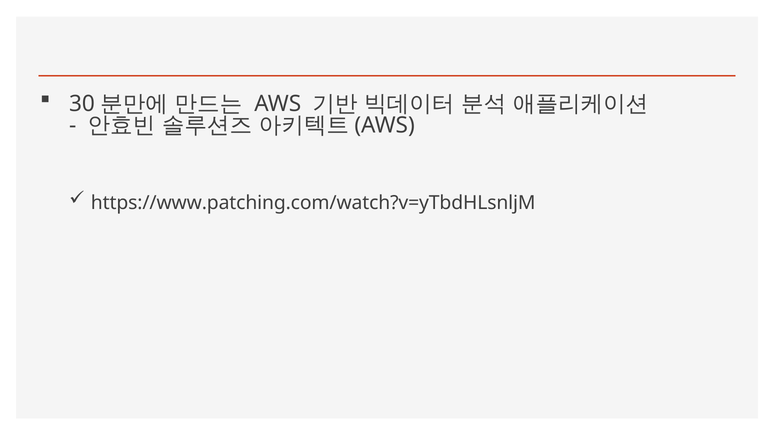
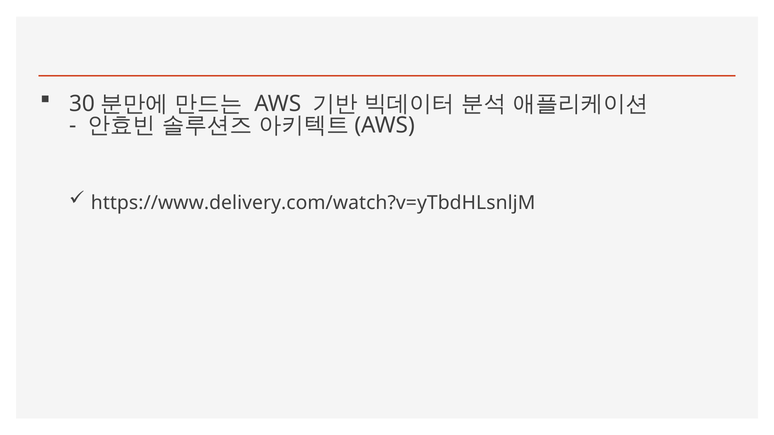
https://www.patching.com/watch?v=yTbdHLsnljM: https://www.patching.com/watch?v=yTbdHLsnljM -> https://www.delivery.com/watch?v=yTbdHLsnljM (313, 203)
